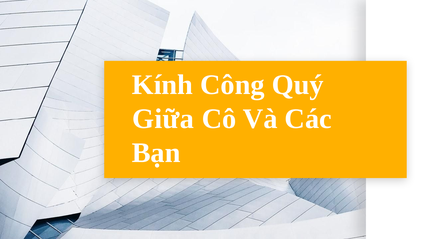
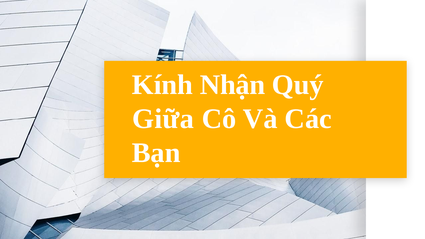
Công: Công -> Nhận (233, 85)
